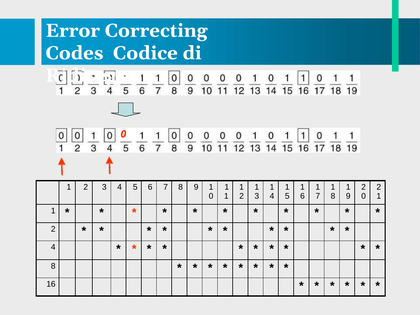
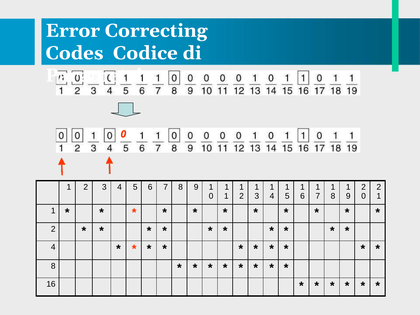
Ridisegno: Ridisegno -> Parametri (94, 75)
